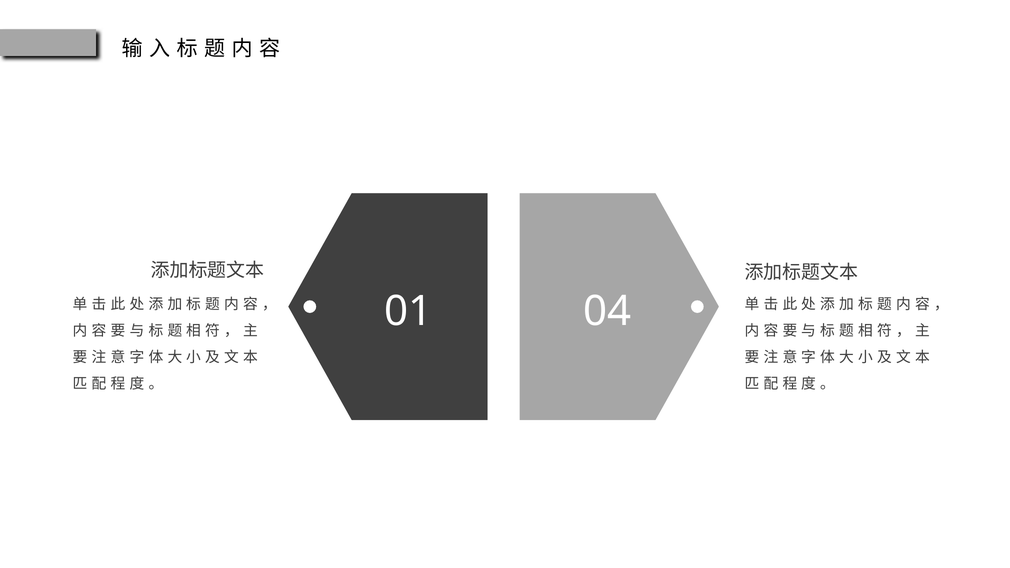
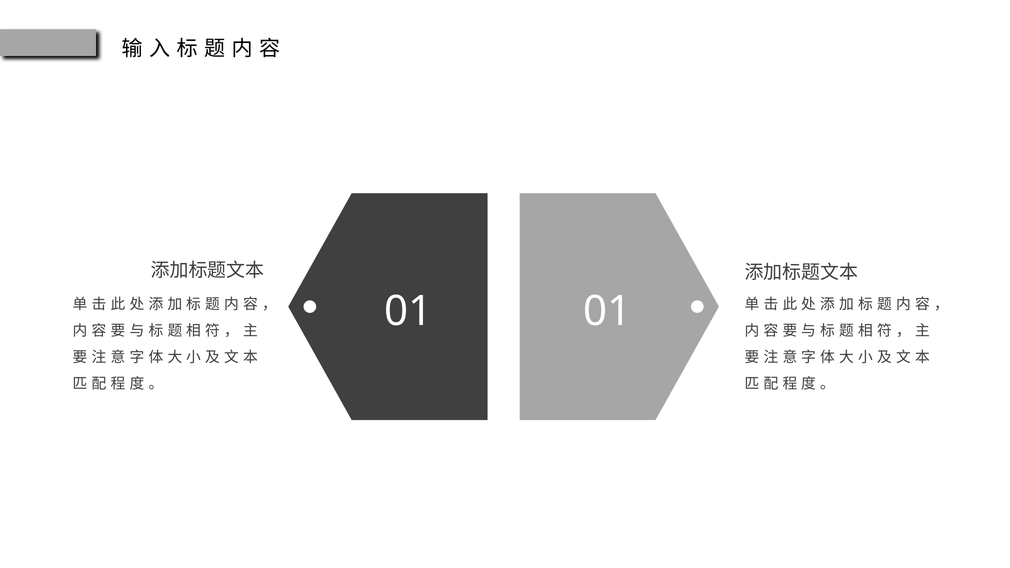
01 04: 04 -> 01 (607, 312)
